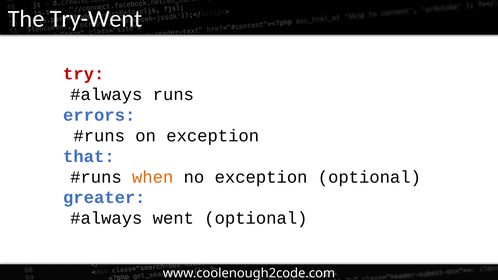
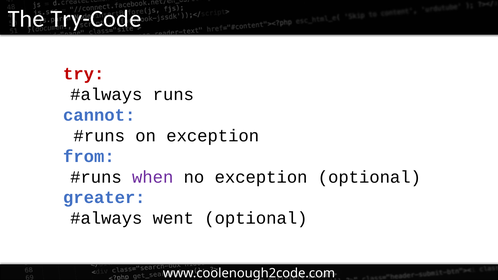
Try-Went: Try-Went -> Try-Code (96, 19)
errors: errors -> cannot (99, 115)
that: that -> from (89, 156)
when colour: orange -> purple (153, 177)
